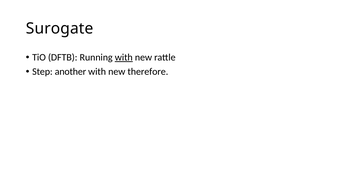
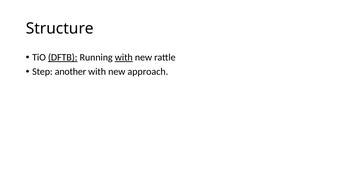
Surogate: Surogate -> Structure (60, 28)
DFTB underline: none -> present (63, 57)
therefore: therefore -> approach (148, 72)
